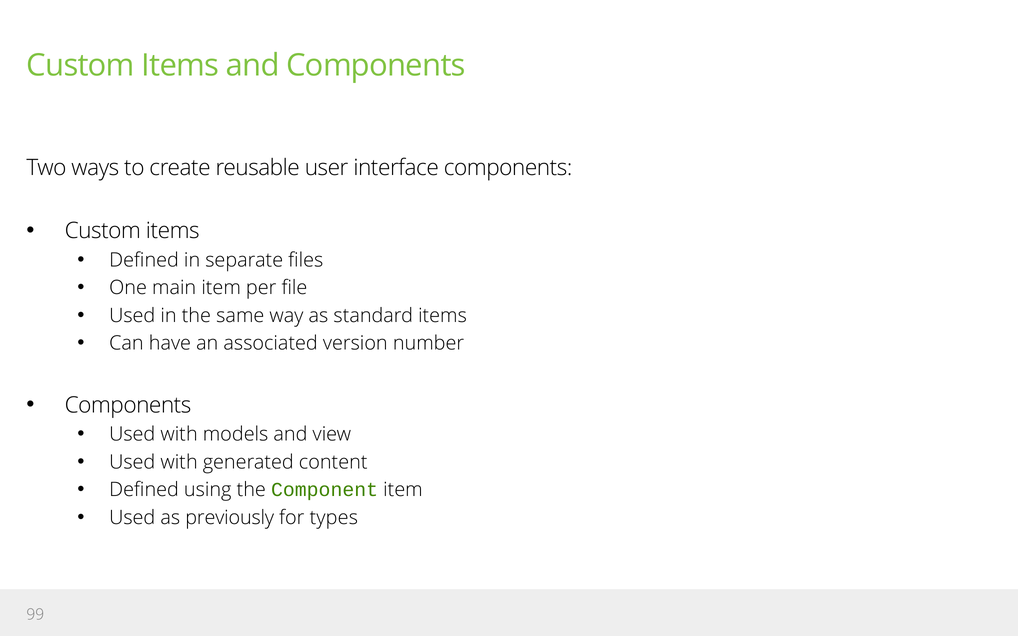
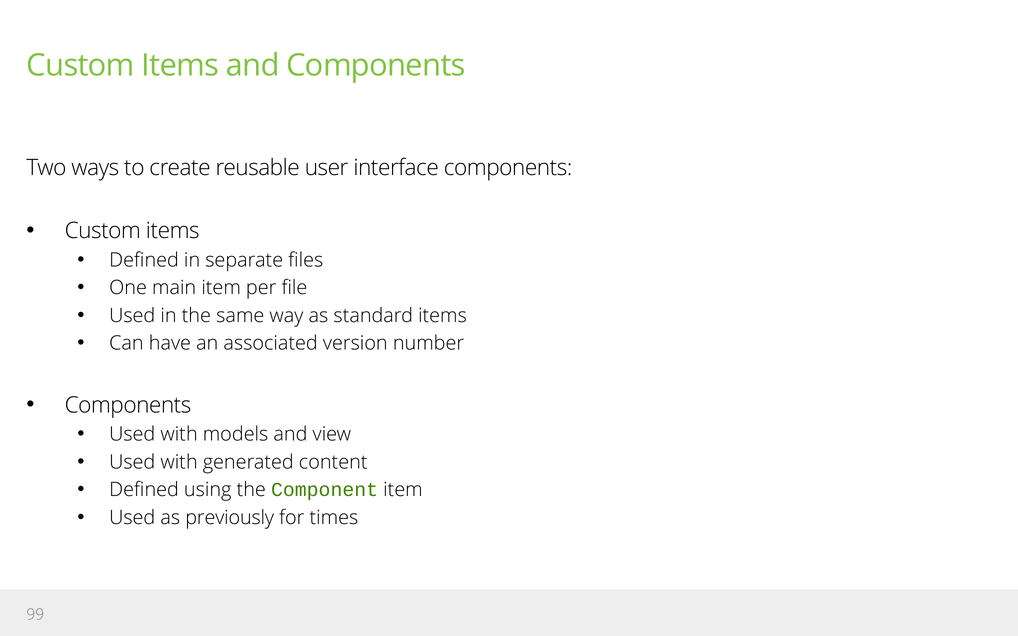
types: types -> times (334, 518)
